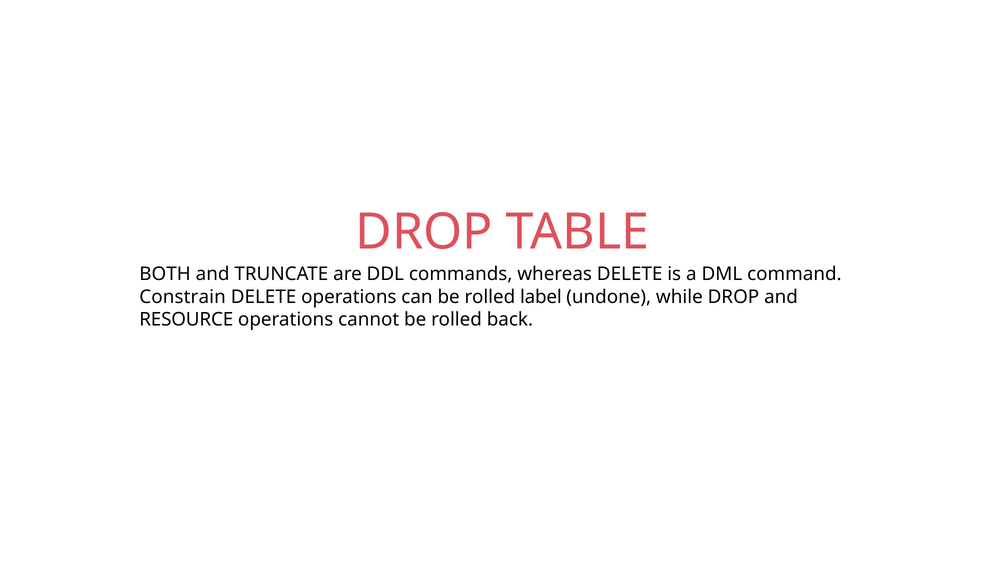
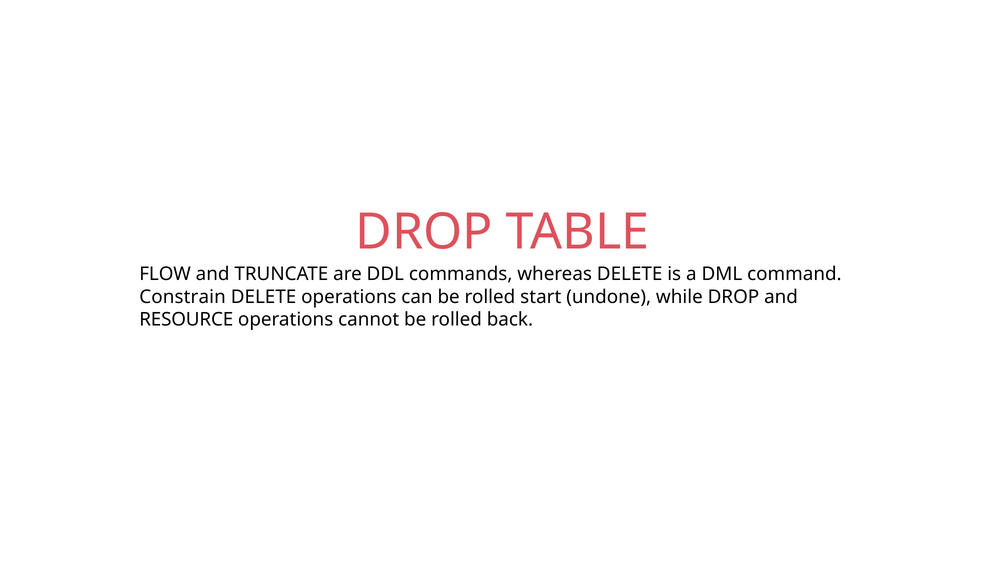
BOTH: BOTH -> FLOW (165, 274)
label: label -> start (541, 296)
